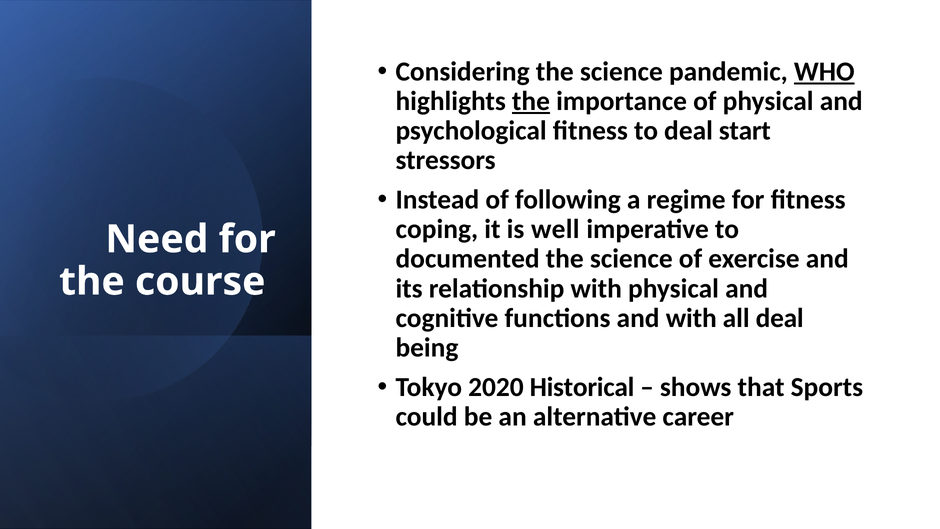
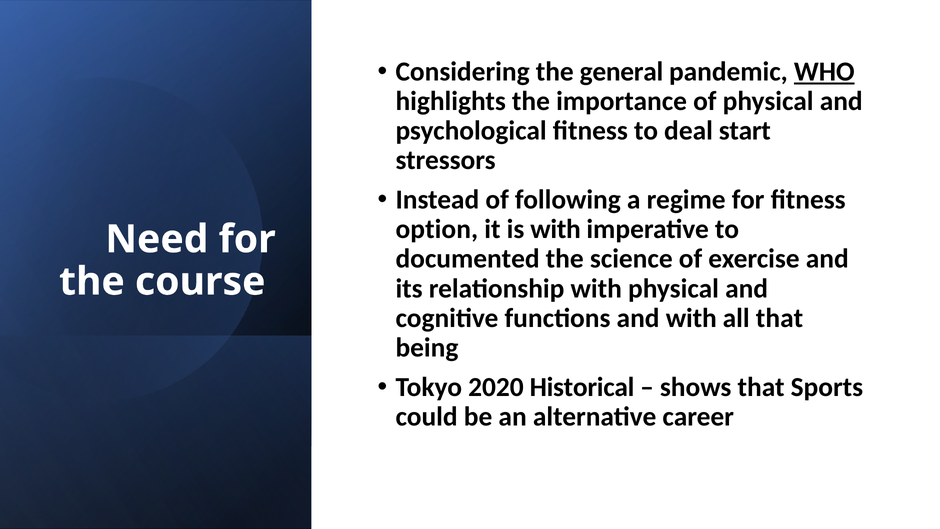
Considering the science: science -> general (621, 72)
the underline: present -> none (531, 101)
coping: coping -> option (437, 229)
is well: well -> with (556, 229)
all deal: deal -> that (780, 318)
